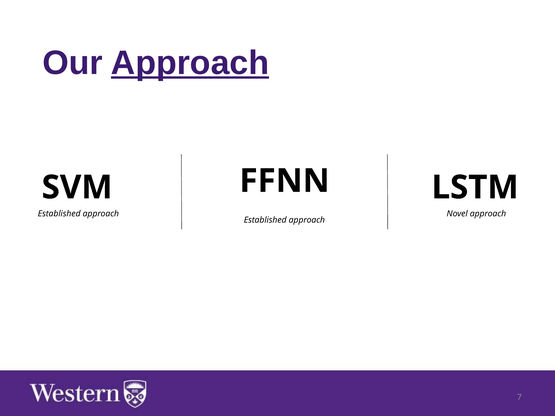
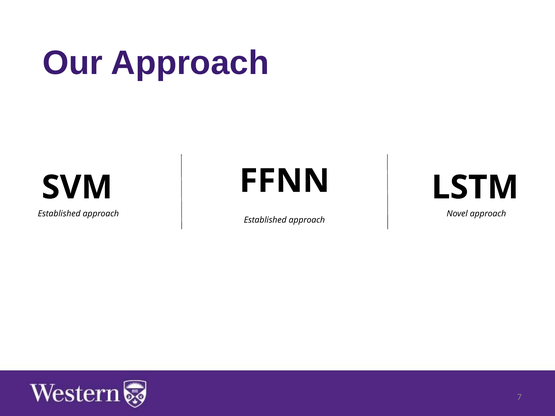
Approach underline: present -> none (190, 63)
